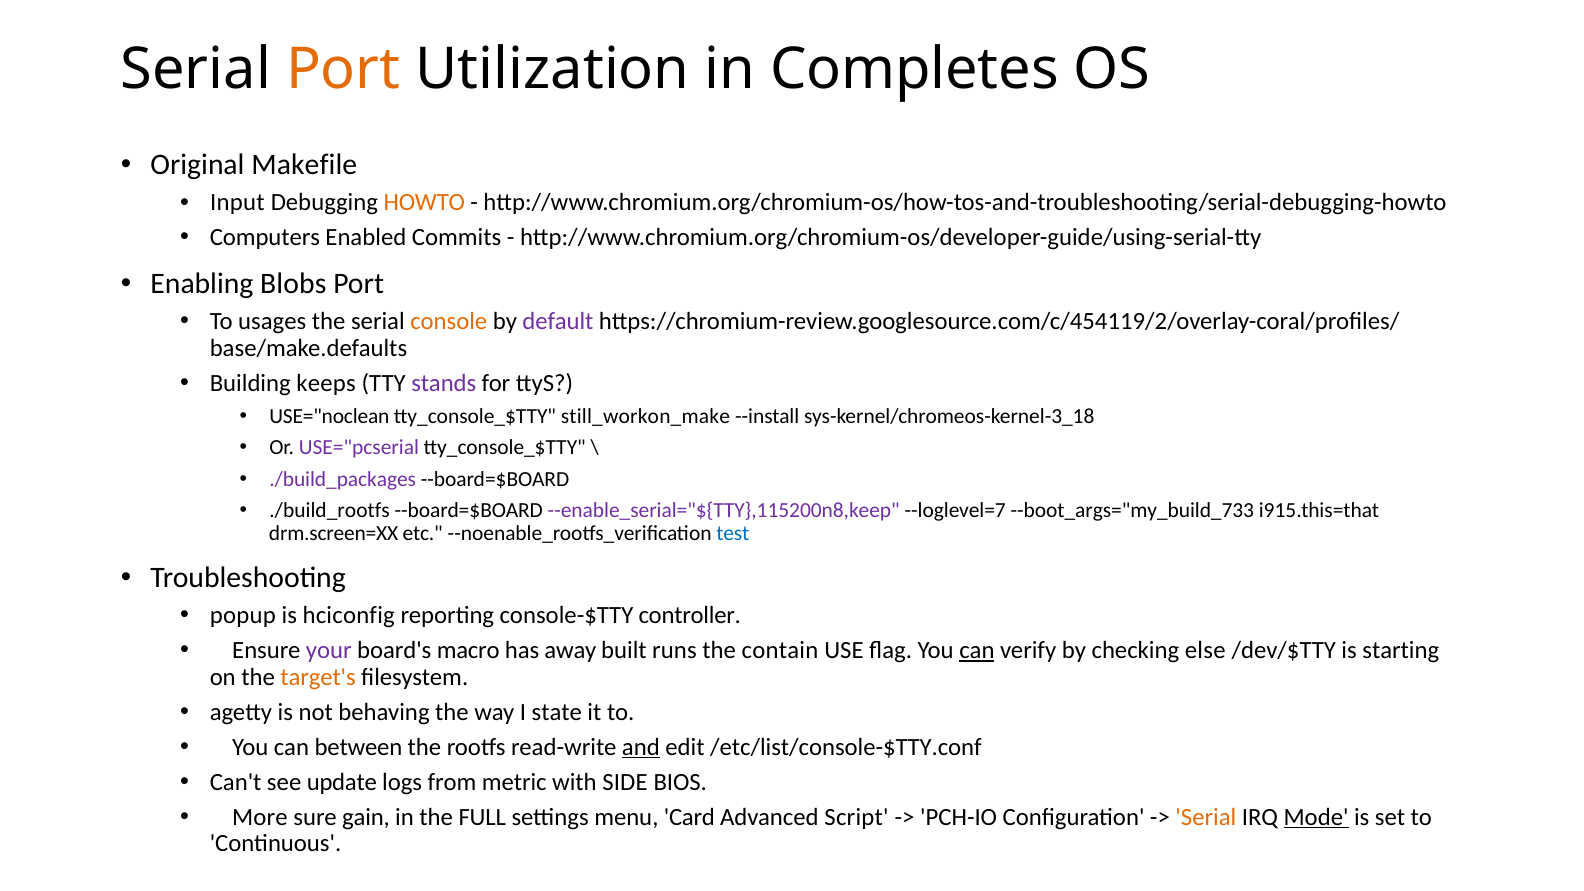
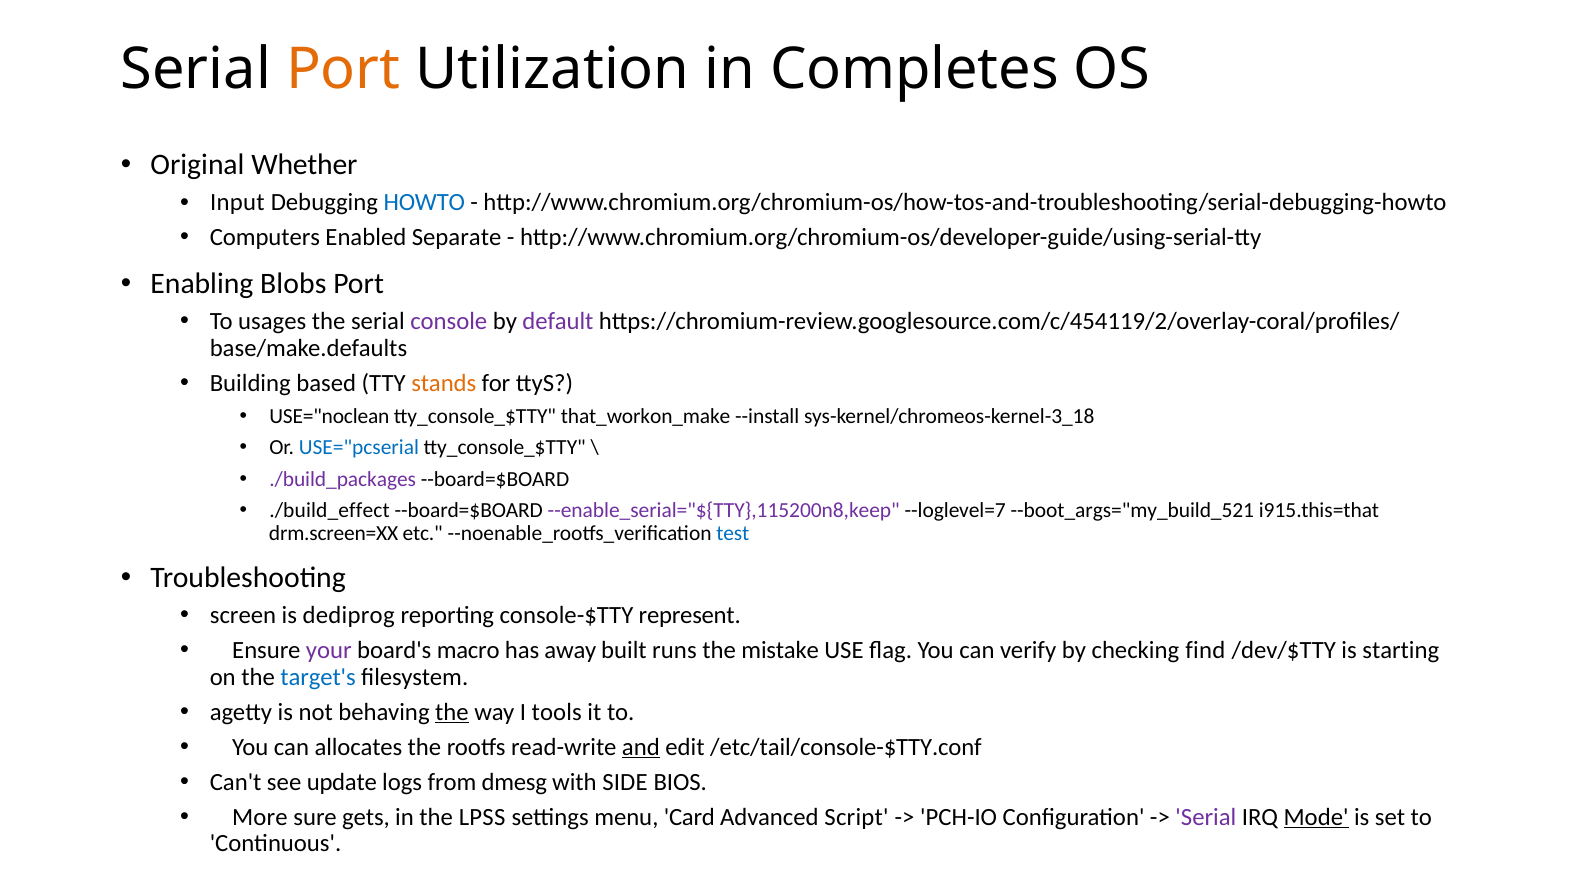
Makefile: Makefile -> Whether (304, 165)
HOWTO colour: orange -> blue (424, 203)
Commits: Commits -> Separate (457, 238)
console colour: orange -> purple (449, 321)
keeps: keeps -> based (326, 383)
stands colour: purple -> orange (444, 383)
still_workon_make: still_workon_make -> that_workon_make (646, 416)
USE="pcserial colour: purple -> blue (359, 448)
./build_rootfs: ./build_rootfs -> ./build_effect (329, 510)
--boot_args="my_build_733: --boot_args="my_build_733 -> --boot_args="my_build_521 (1132, 510)
popup: popup -> screen (243, 615)
hciconfig: hciconfig -> dediprog (349, 615)
controller: controller -> represent (690, 615)
contain: contain -> mistake (780, 650)
can underline: present -> none (977, 650)
else: else -> find (1205, 650)
target's colour: orange -> blue (318, 677)
the underline: none -> present (452, 712)
state: state -> tools (557, 712)
between: between -> allocates (358, 747)
/etc/list/console-$TTY.conf: /etc/list/console-$TTY.conf -> /etc/tail/console-$TTY.conf (846, 747)
metric: metric -> dmesg (514, 782)
gain: gain -> gets (366, 817)
FULL: FULL -> LPSS (482, 817)
Serial colour: orange -> purple (1206, 817)
